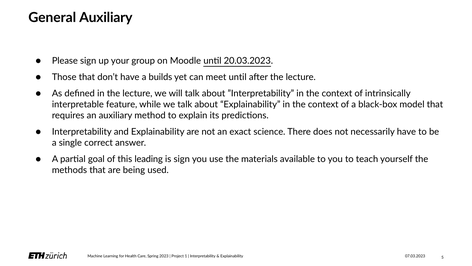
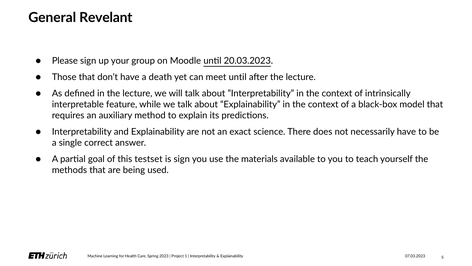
General Auxiliary: Auxiliary -> Revelant (106, 17)
builds: builds -> death (160, 77)
leading: leading -> testset (149, 159)
